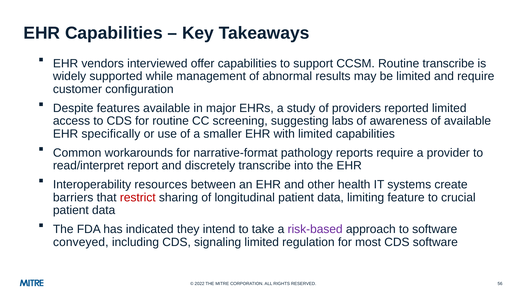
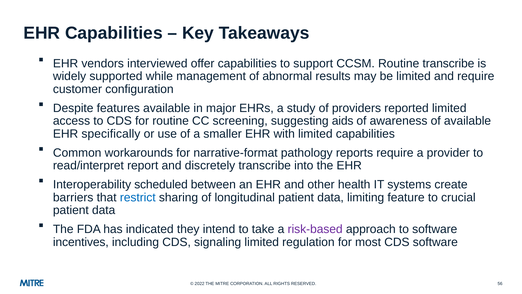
labs: labs -> aids (343, 121)
resources: resources -> scheduled (161, 184)
restrict colour: red -> blue (138, 197)
conveyed: conveyed -> incentives (81, 242)
